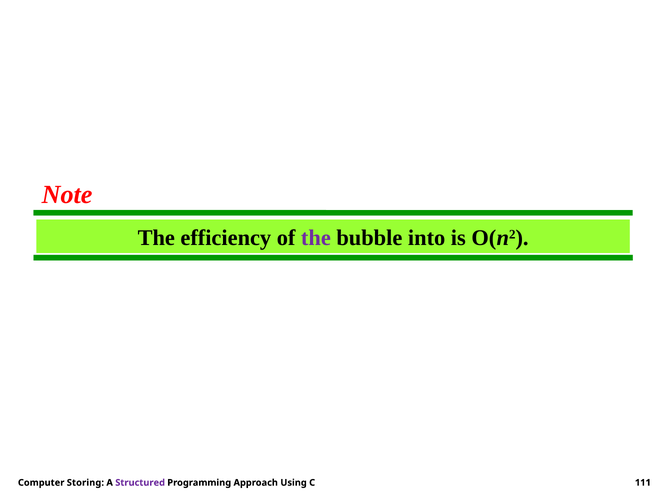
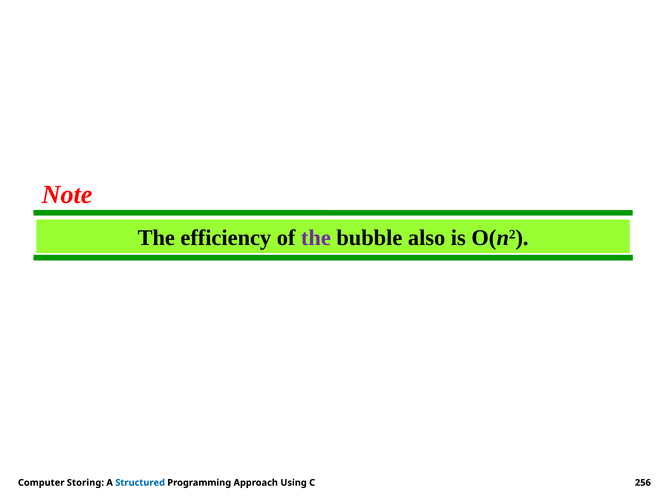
into: into -> also (427, 238)
Structured colour: purple -> blue (140, 483)
111: 111 -> 256 (643, 483)
